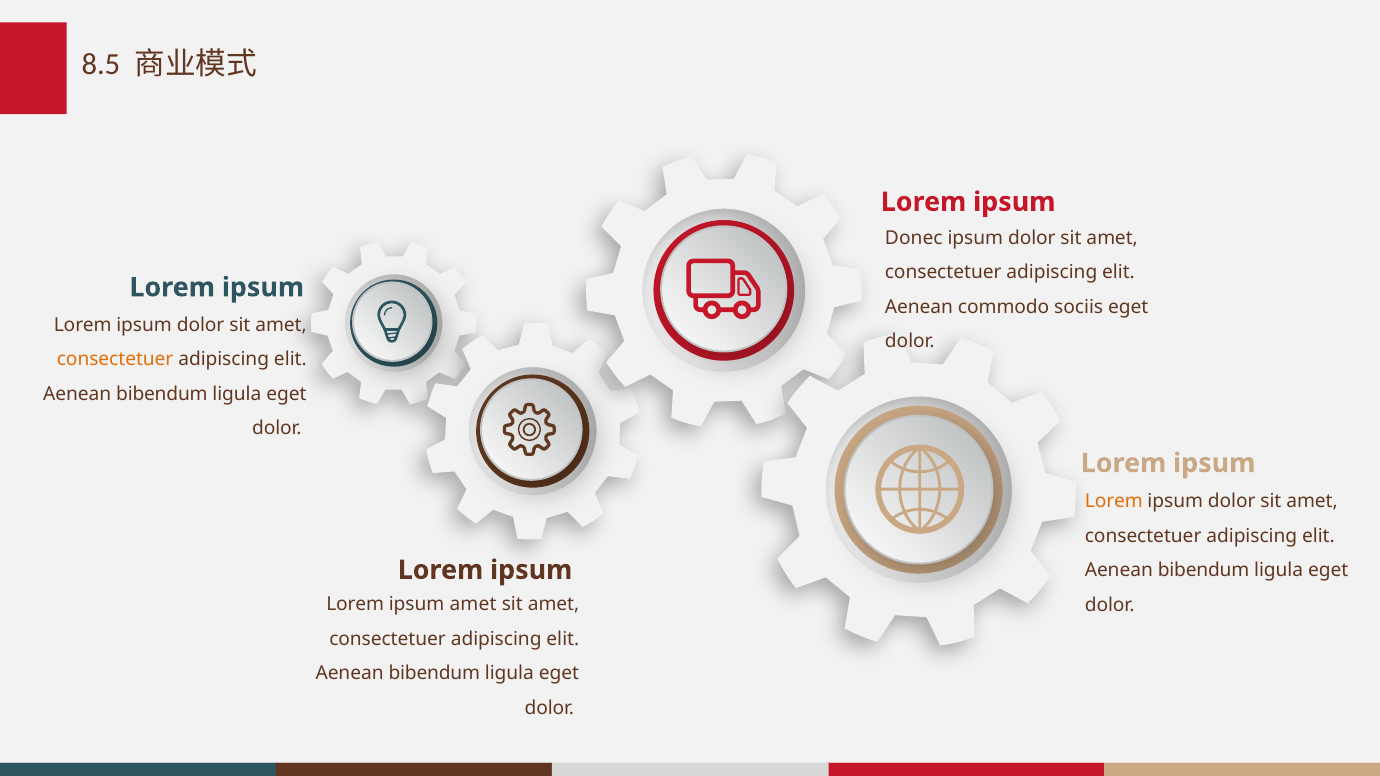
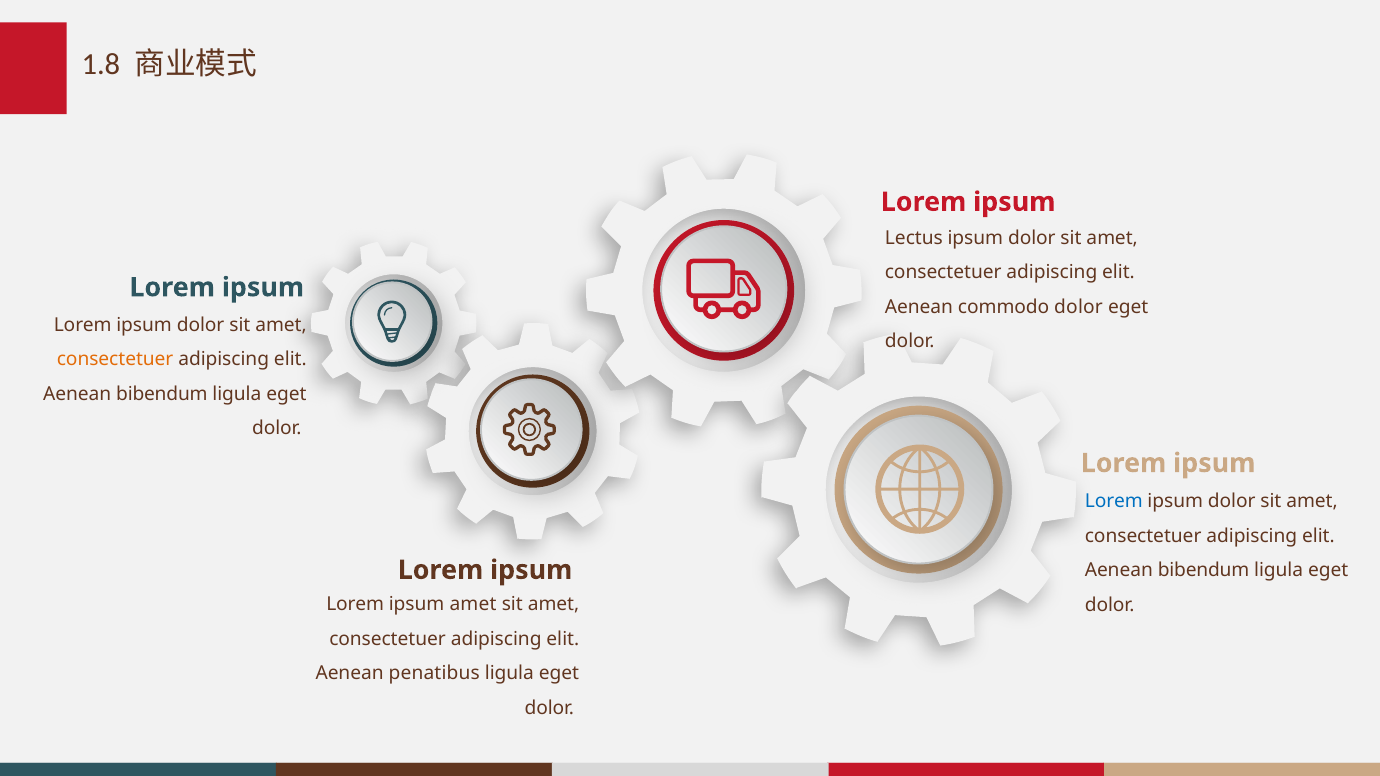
8.5: 8.5 -> 1.8 (101, 65)
Donec: Donec -> Lectus (914, 238)
commodo sociis: sociis -> dolor (1079, 307)
Lorem colour: orange -> blue (1114, 502)
bibendum: bibendum -> penatibus (434, 673)
